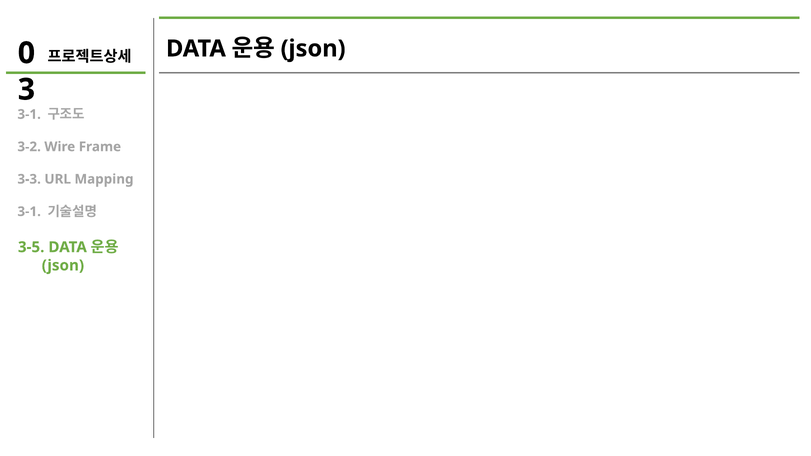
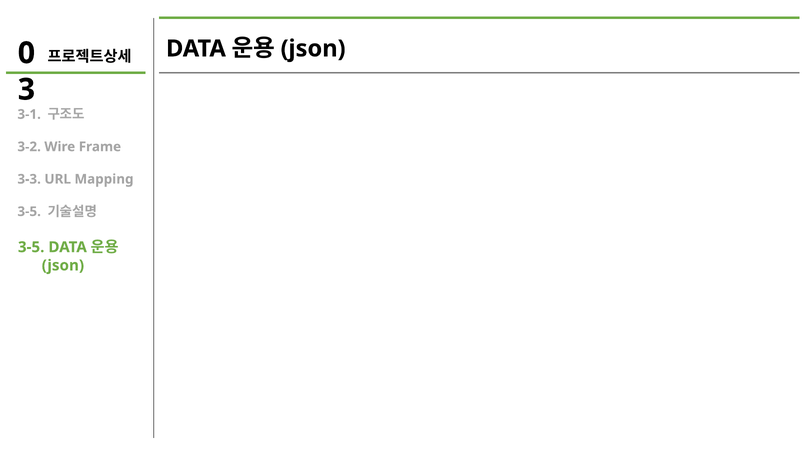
3-1: 3-1 -> 3-5 (29, 212)
